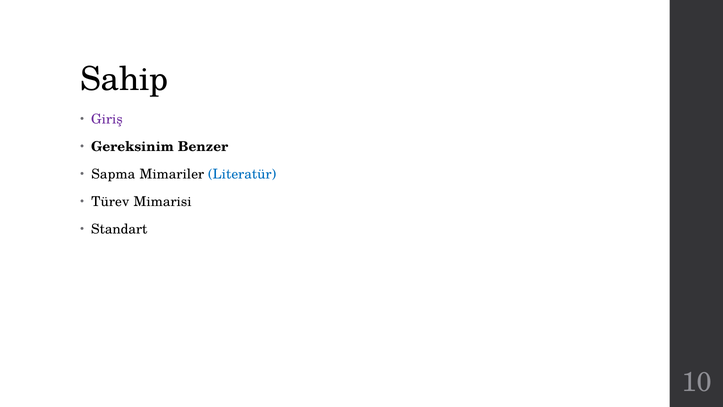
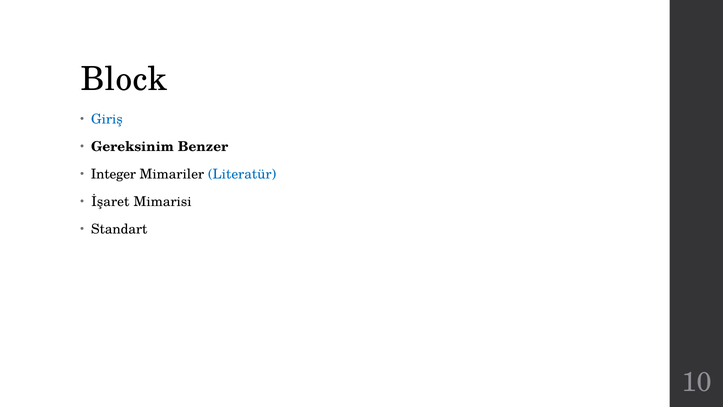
Sahip: Sahip -> Block (124, 79)
Giriş colour: purple -> blue (107, 119)
Sapma: Sapma -> Integer (113, 174)
Türev: Türev -> İşaret (110, 202)
